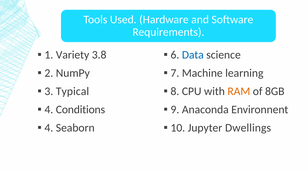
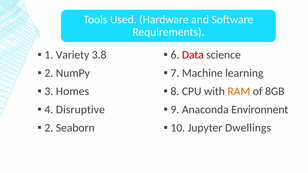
Data colour: blue -> red (193, 55)
Typical: Typical -> Homes (72, 91)
Conditions: Conditions -> Disruptive (80, 110)
4: 4 -> 2 (49, 128)
